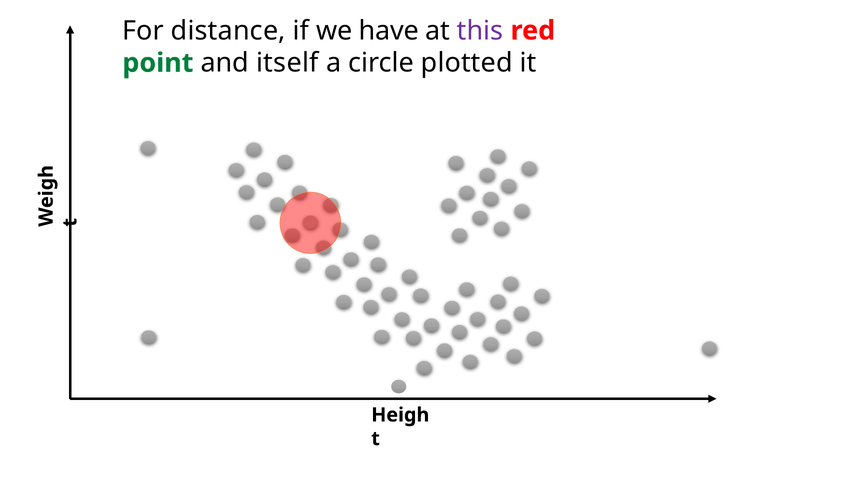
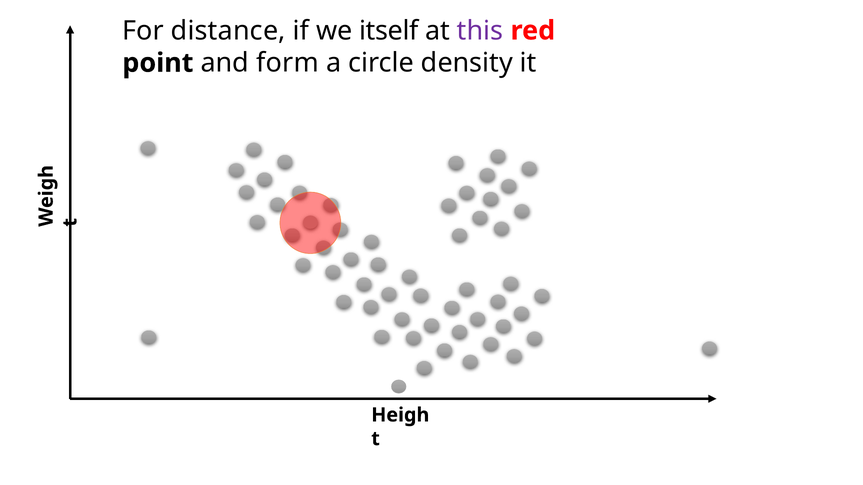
have: have -> itself (389, 31)
point colour: green -> black (158, 63)
itself: itself -> form (287, 63)
plotted: plotted -> density (467, 63)
